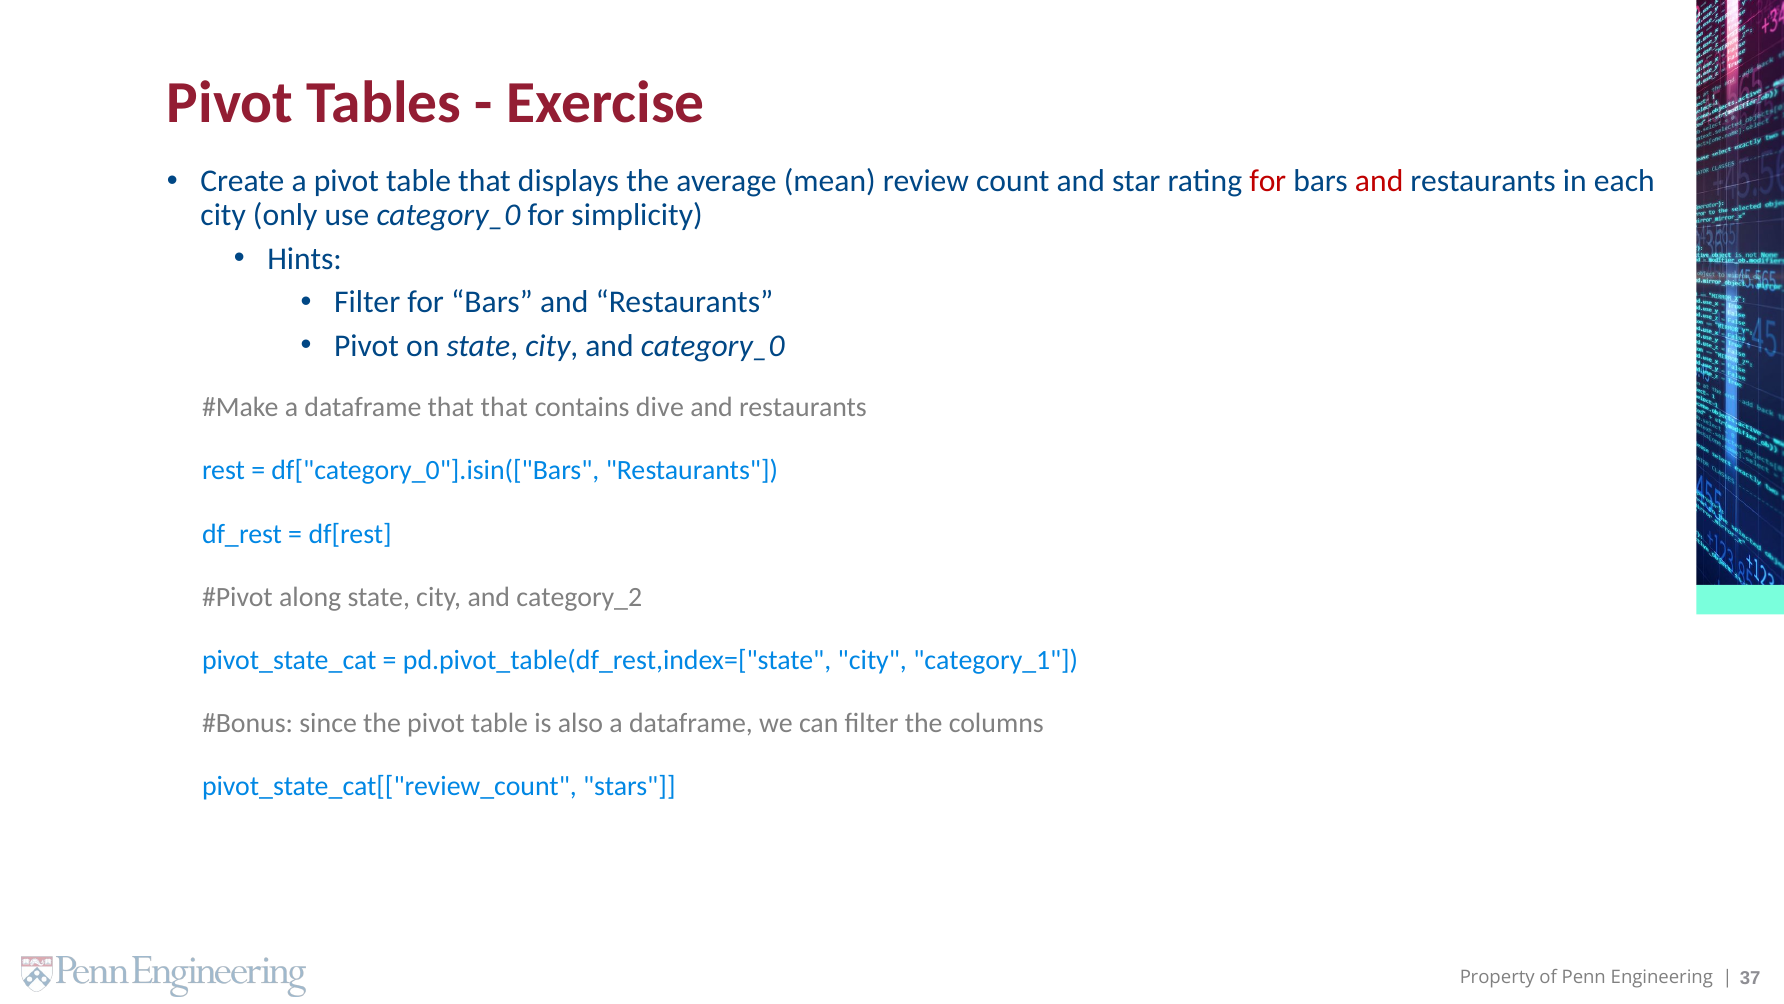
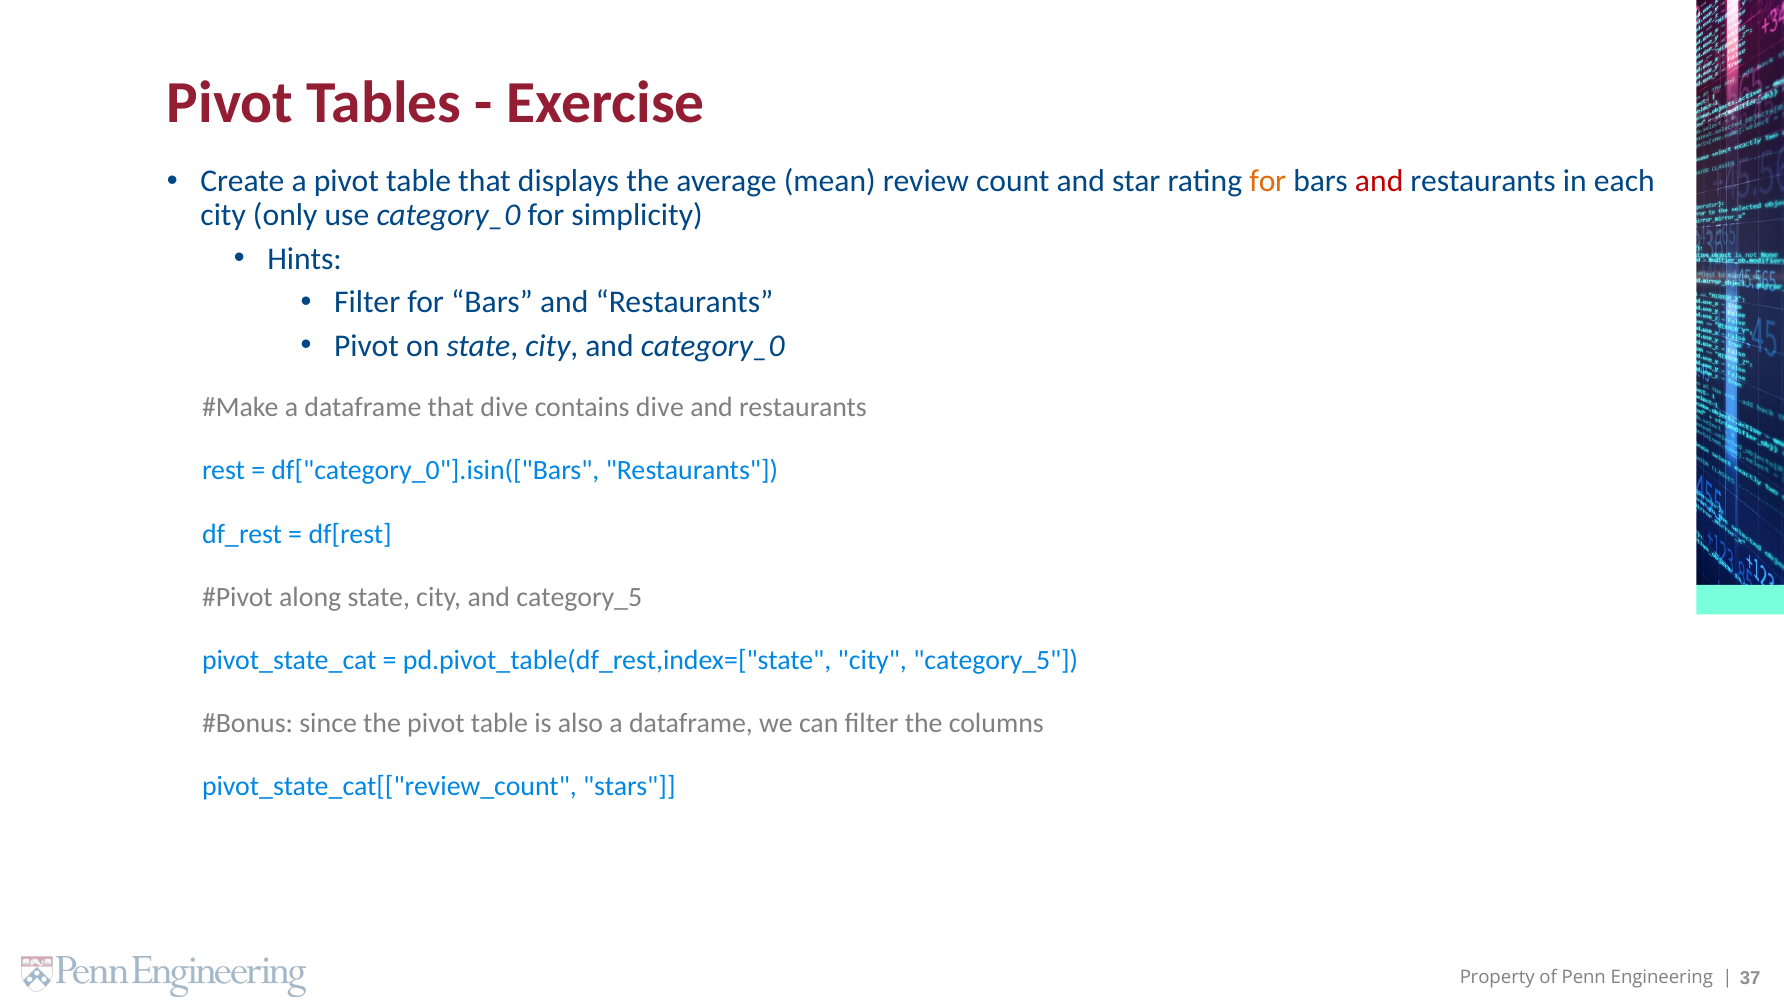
for colour: red -> orange (1268, 181)
that that: that -> dive (504, 407)
and category_2: category_2 -> category_5 (579, 597)
city category_1: category_1 -> category_5 (996, 660)
